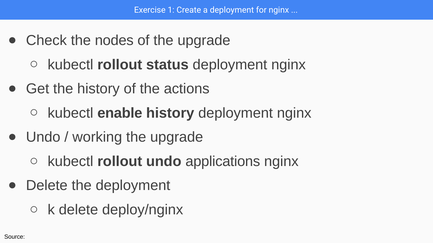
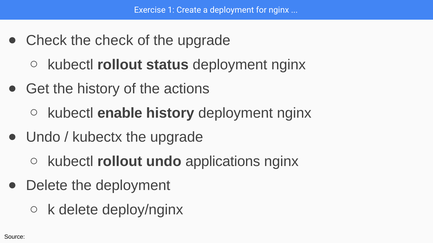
the nodes: nodes -> check (114, 41)
working: working -> kubectx (97, 138)
